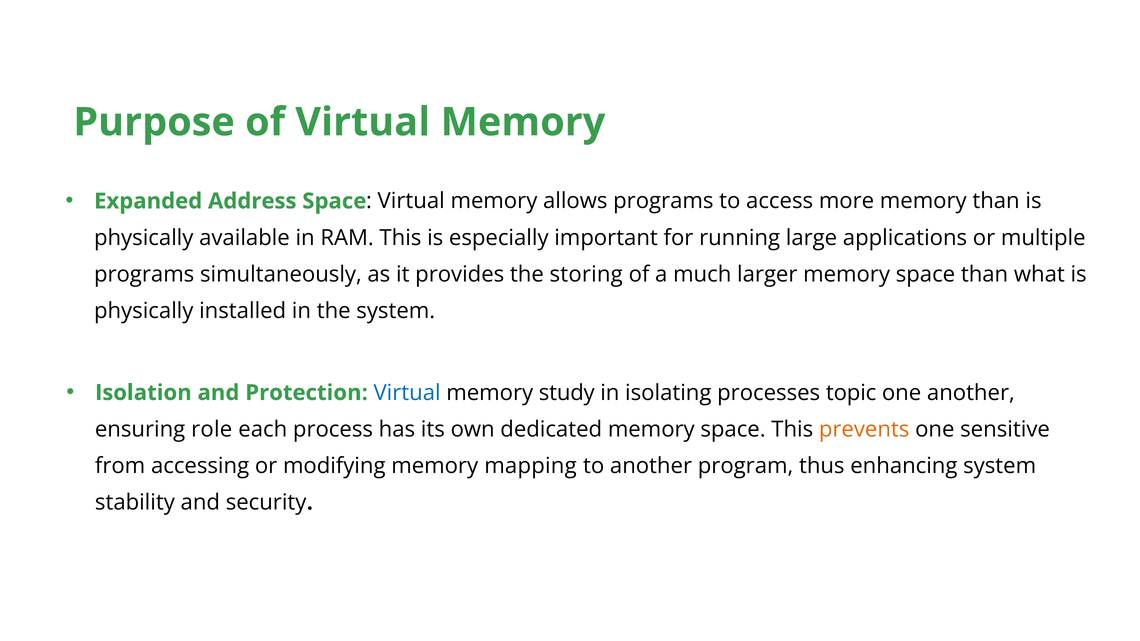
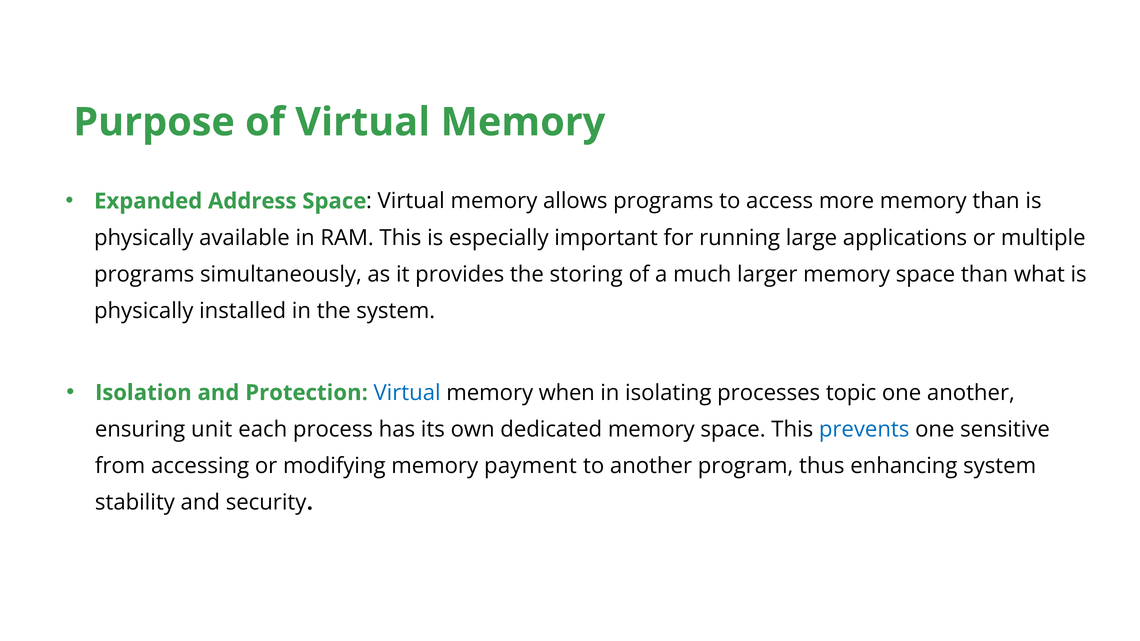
study: study -> when (567, 393)
role: role -> unit (212, 429)
prevents colour: orange -> blue (864, 429)
mapping: mapping -> payment (530, 466)
